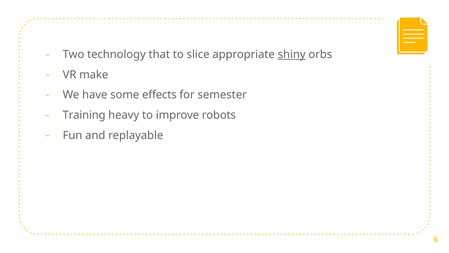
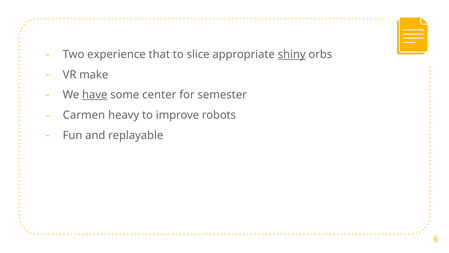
technology: technology -> experience (116, 54)
have underline: none -> present (95, 95)
effects: effects -> center (159, 95)
Training: Training -> Carmen (84, 115)
